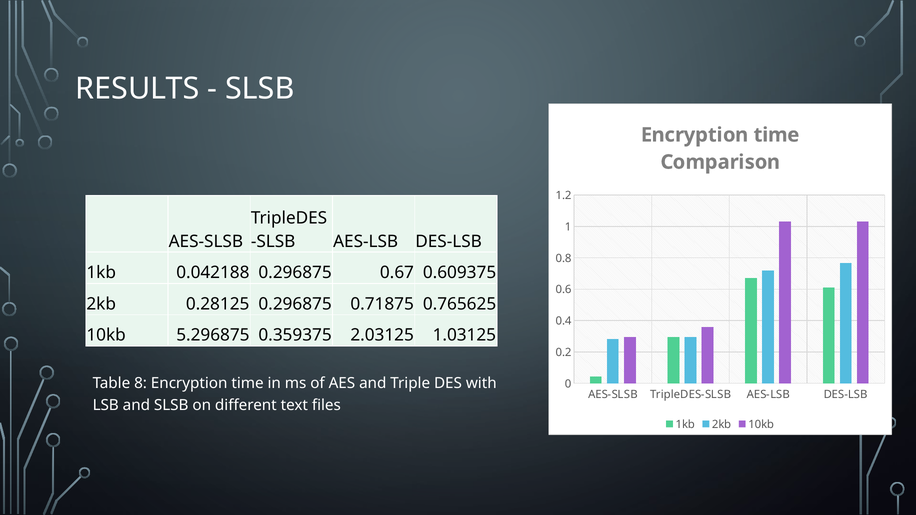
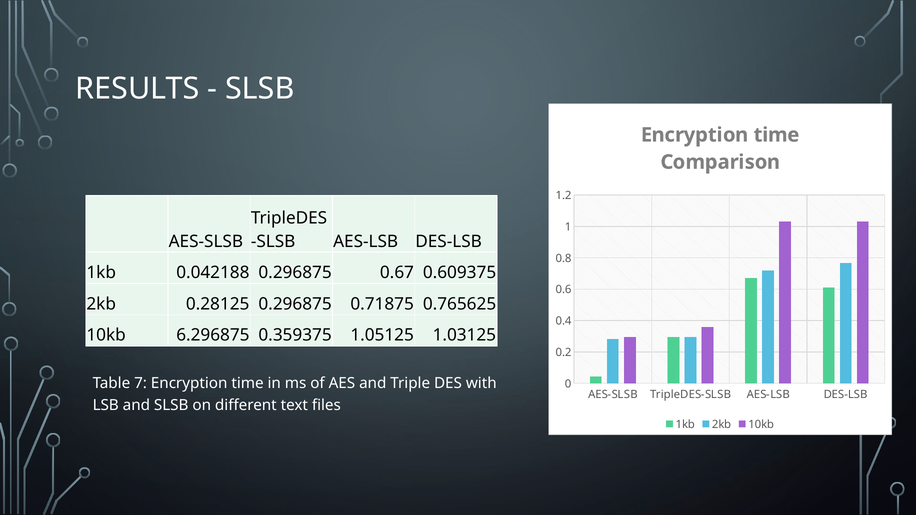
5.296875: 5.296875 -> 6.296875 (213, 335)
2.03125: 2.03125 -> 1.05125 (382, 335)
8: 8 -> 7 (141, 384)
